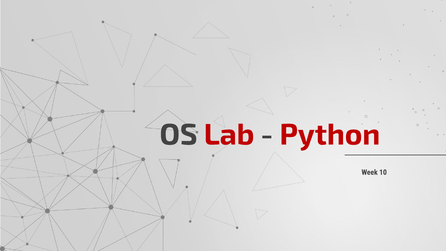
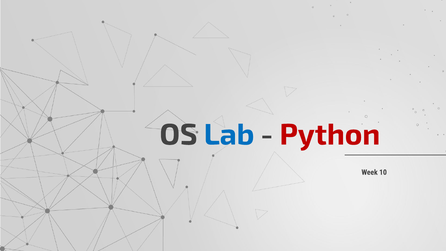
Lab colour: red -> blue (229, 135)
